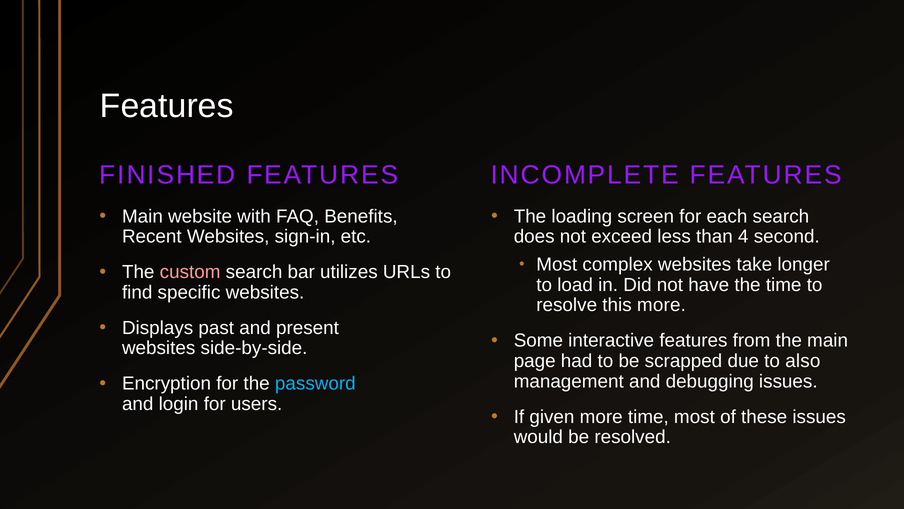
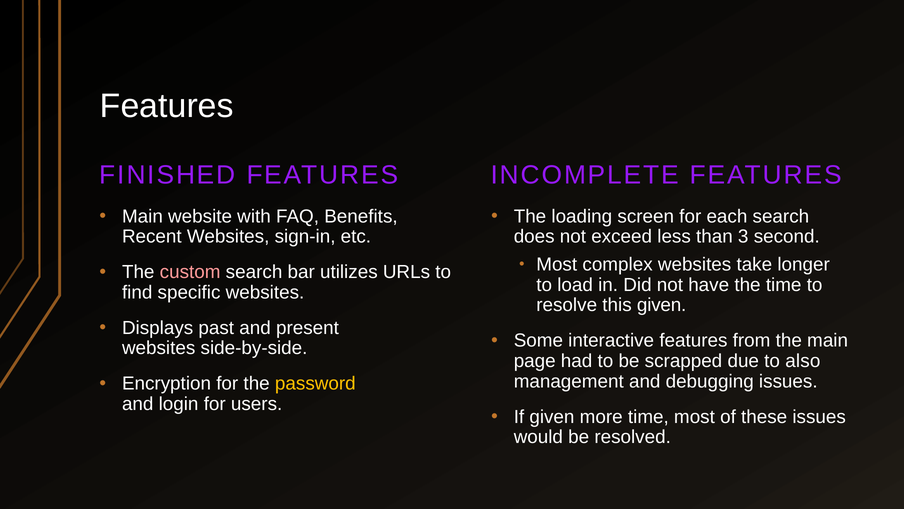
4: 4 -> 3 (743, 236)
this more: more -> given (662, 305)
password colour: light blue -> yellow (315, 383)
